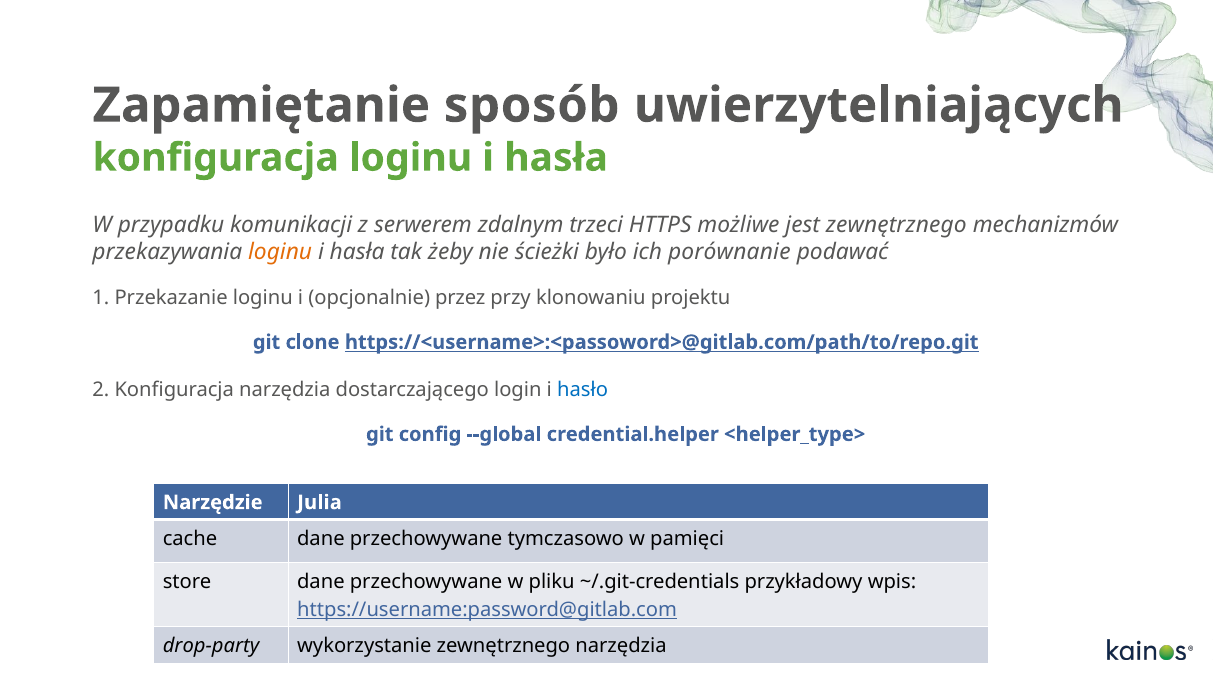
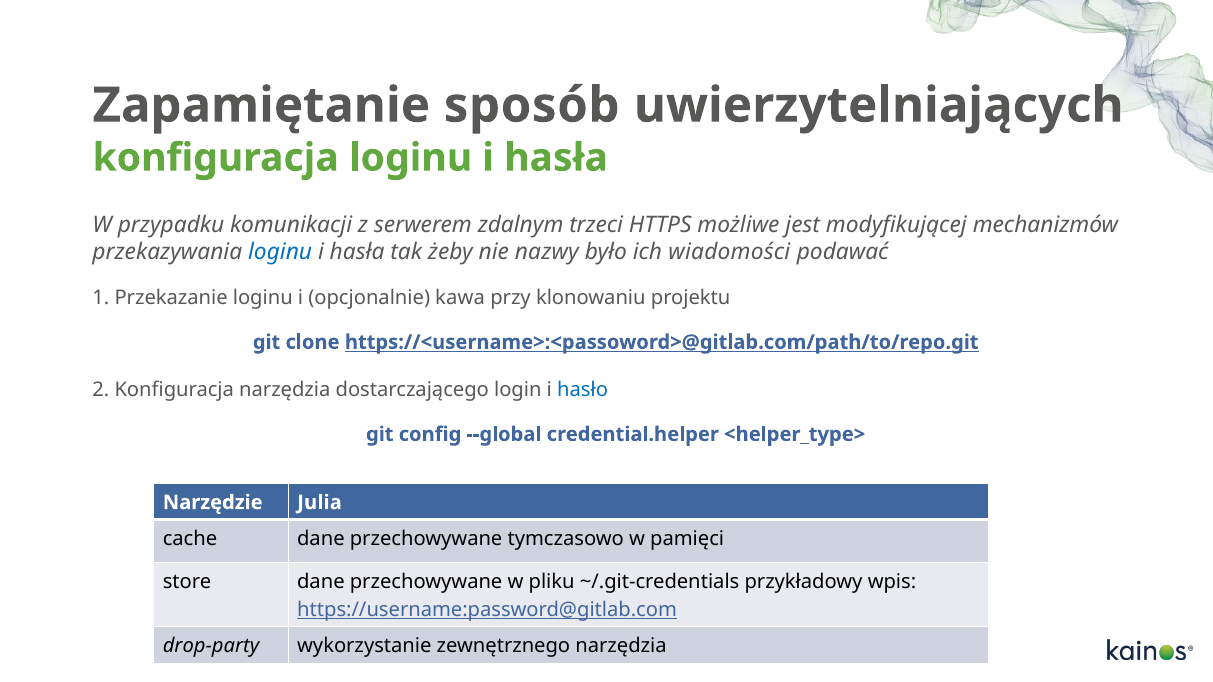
jest zewnętrznego: zewnętrznego -> modyfikującej (896, 225)
loginu colour: orange -> blue (280, 252)
ścieżki: ścieżki -> nazwy (547, 252)
porównanie: porównanie -> wiadomości (729, 252)
przez: przez -> kawa (460, 298)
